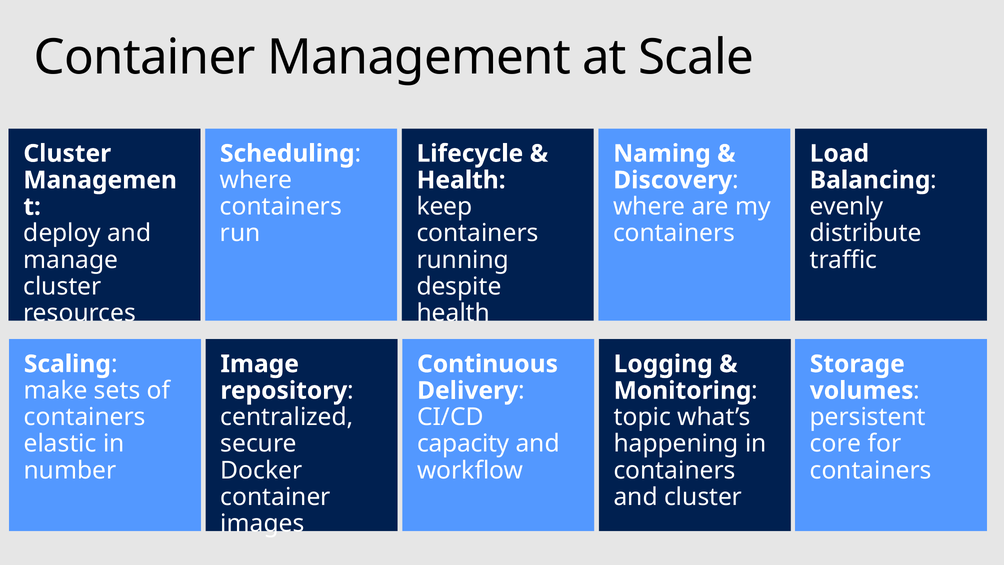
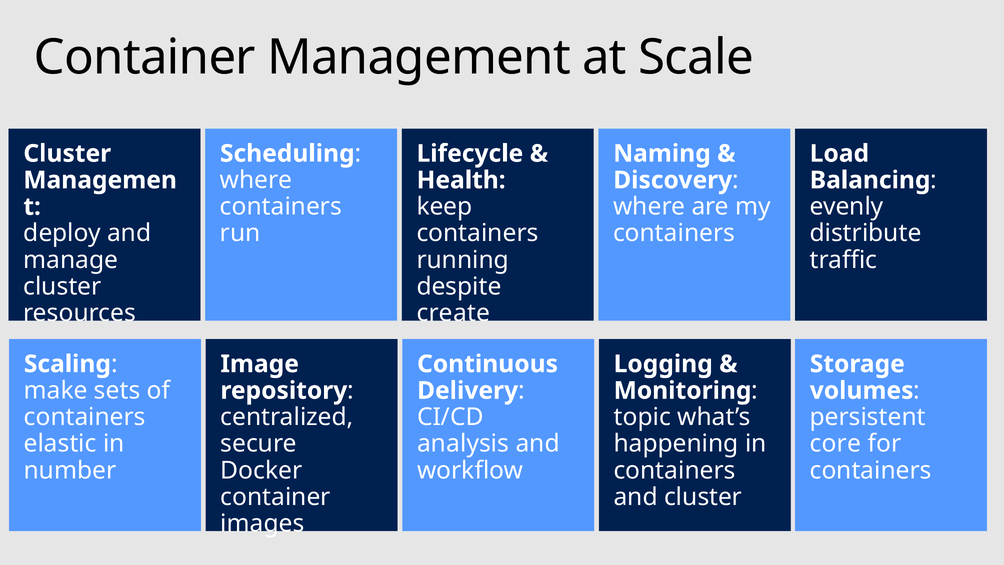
health: health -> create (453, 313)
capacity: capacity -> analysis (463, 444)
